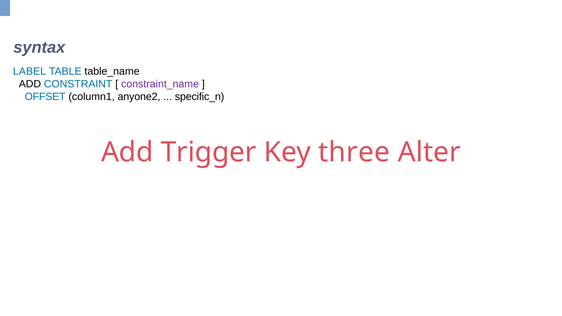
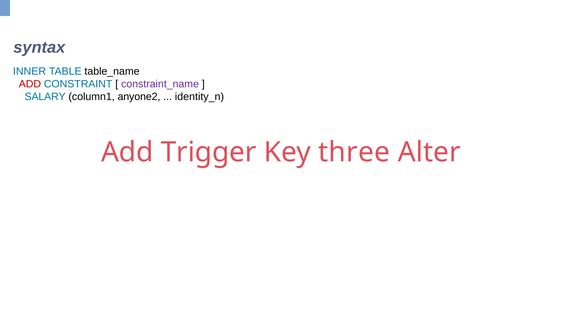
LABEL: LABEL -> INNER (30, 72)
ADD colour: black -> red (30, 84)
OFFSET: OFFSET -> SALARY (45, 97)
specific_n: specific_n -> identity_n (199, 97)
